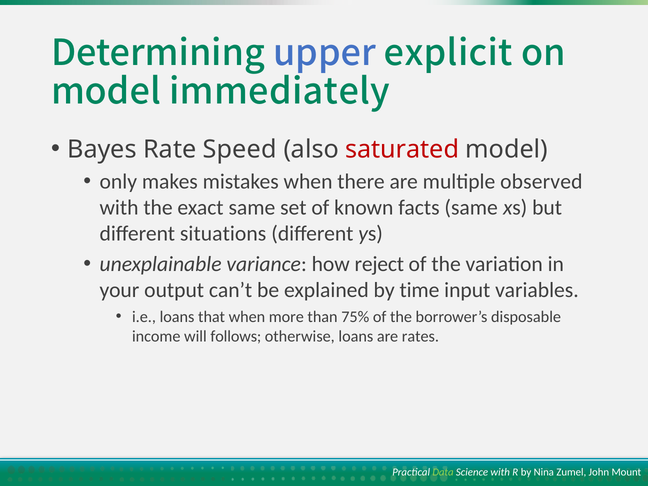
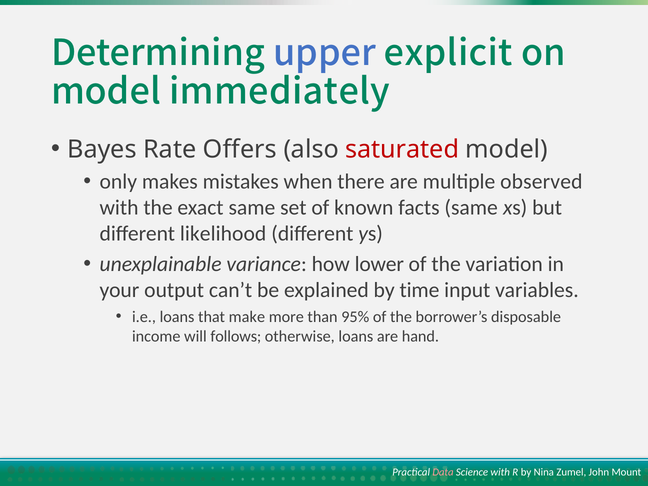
Speed: Speed -> Offers (240, 149)
situations: situations -> likelihood (223, 234)
reject: reject -> lower (379, 264)
that when: when -> make (247, 317)
75%: 75% -> 95% (355, 317)
rates: rates -> hand (420, 336)
Data colour: light green -> pink (443, 472)
